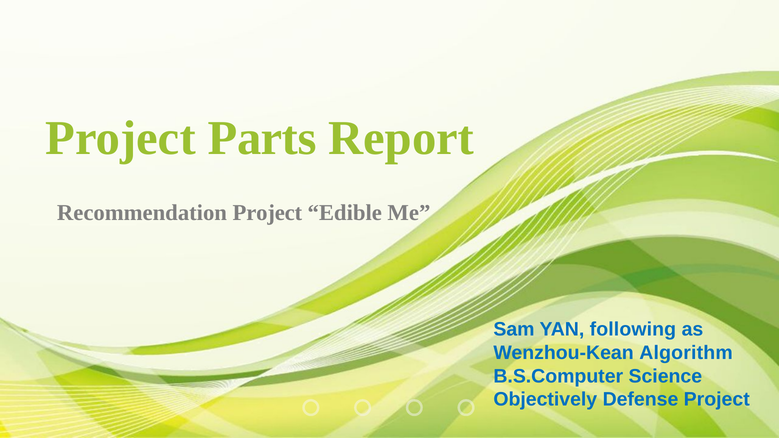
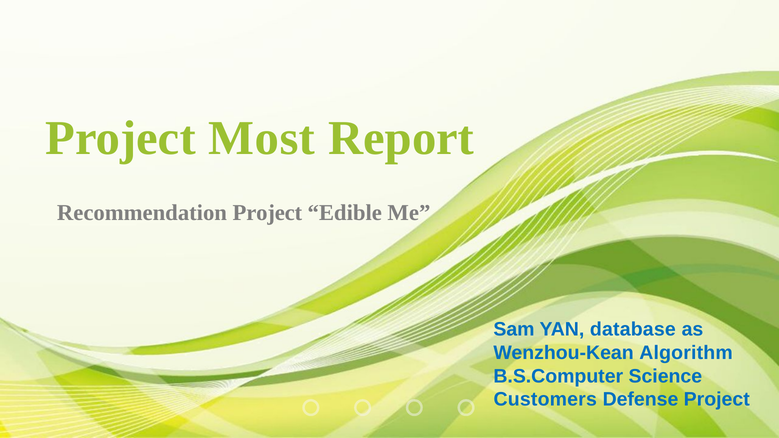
Parts: Parts -> Most (262, 138)
following: following -> database (633, 330)
Objectively: Objectively -> Customers (545, 400)
